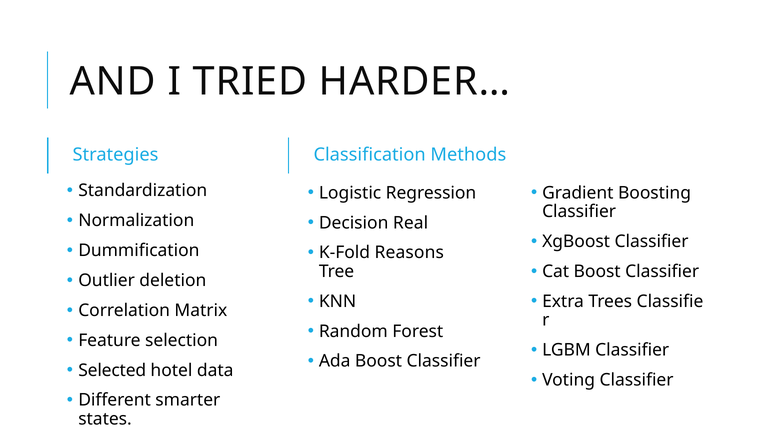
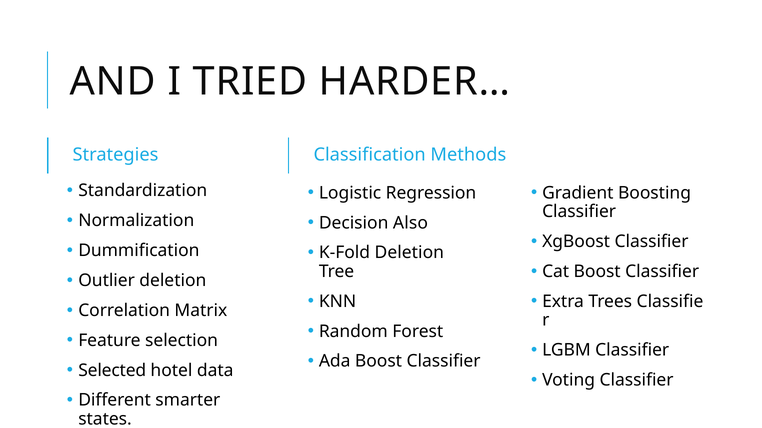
Real: Real -> Also (411, 223)
K-Fold Reasons: Reasons -> Deletion (409, 253)
